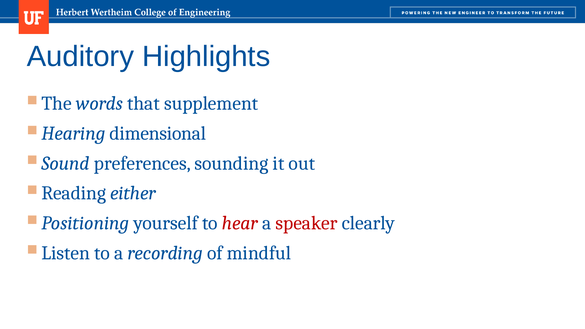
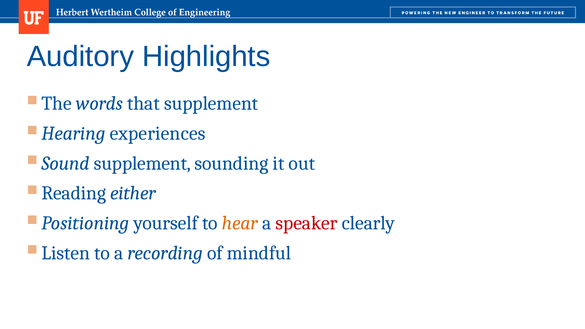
dimensional: dimensional -> experiences (158, 133)
preferences: preferences -> supplement (142, 163)
hear colour: red -> orange (240, 223)
